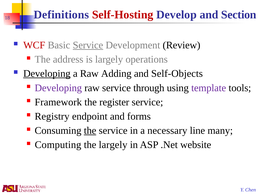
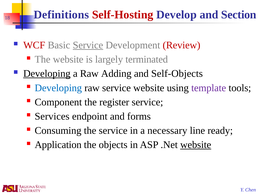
Review colour: black -> red (182, 45)
The address: address -> website (68, 59)
operations: operations -> terminated (147, 59)
Developing colour: purple -> blue (58, 88)
service through: through -> website (149, 88)
Framework: Framework -> Component (58, 102)
Registry: Registry -> Services (52, 116)
the underline: present -> none (90, 130)
many: many -> ready (220, 130)
Computing: Computing -> Application (58, 145)
the largely: largely -> objects (113, 145)
website underline: none -> present (196, 145)
